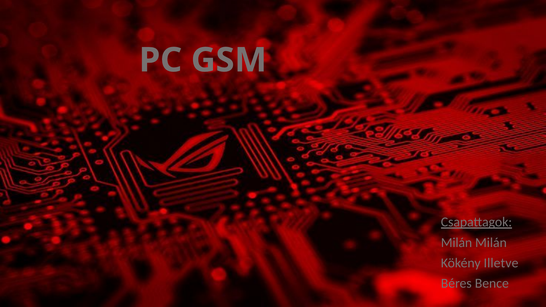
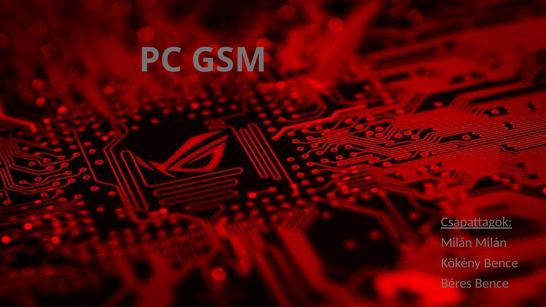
Kökény Illetve: Illetve -> Bence (501, 263)
